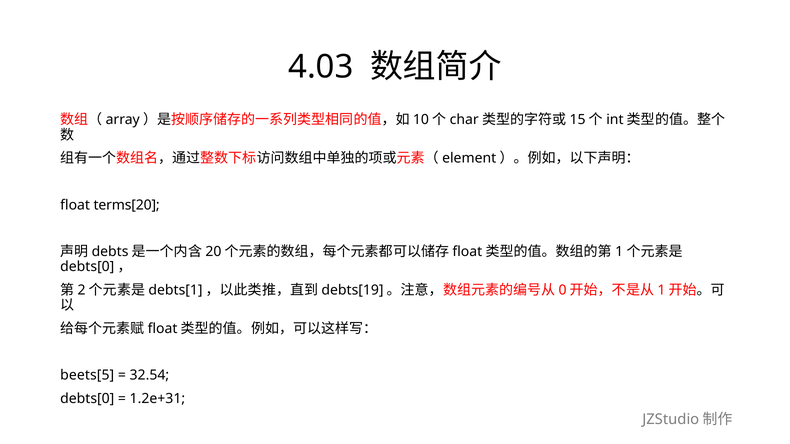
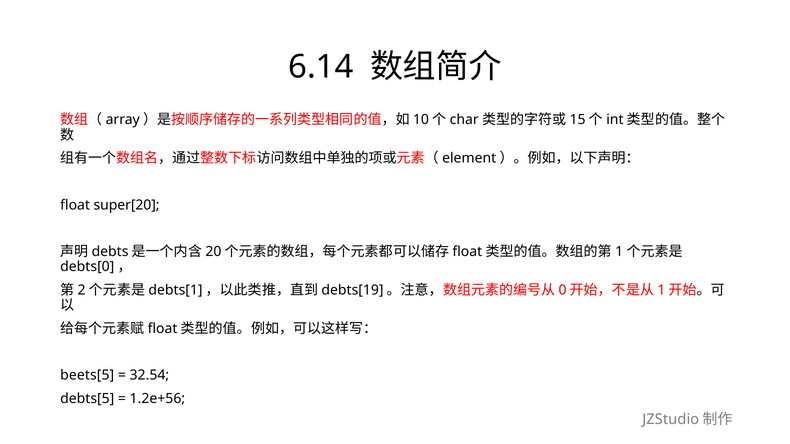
4.03: 4.03 -> 6.14 (321, 67)
terms[20: terms[20 -> super[20 (127, 205)
debts[0: debts[0 -> debts[5 (87, 399)
1.2e+31: 1.2e+31 -> 1.2e+56 (157, 399)
